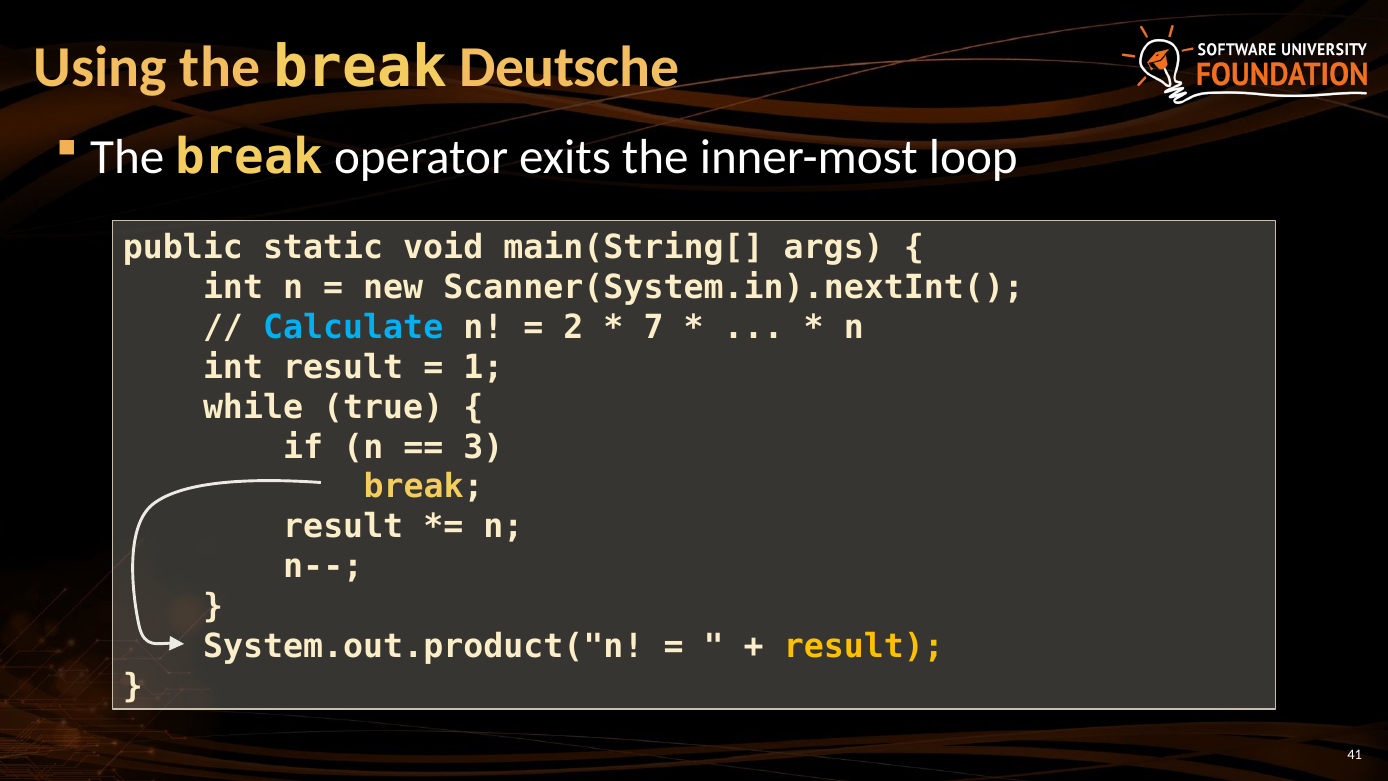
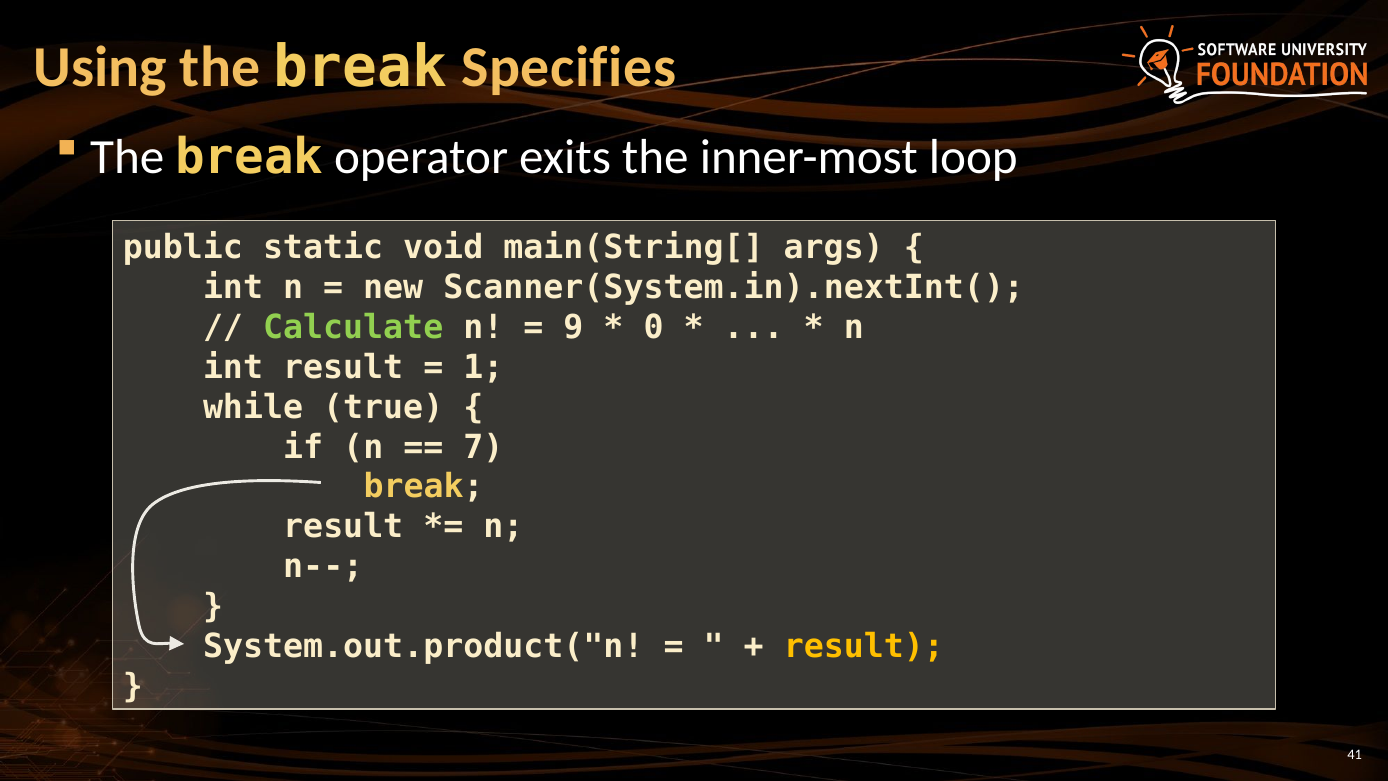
Deutsche: Deutsche -> Specifies (569, 67)
Calculate colour: light blue -> light green (353, 327)
2: 2 -> 9 (573, 327)
7: 7 -> 0 (654, 327)
3: 3 -> 7 (483, 447)
